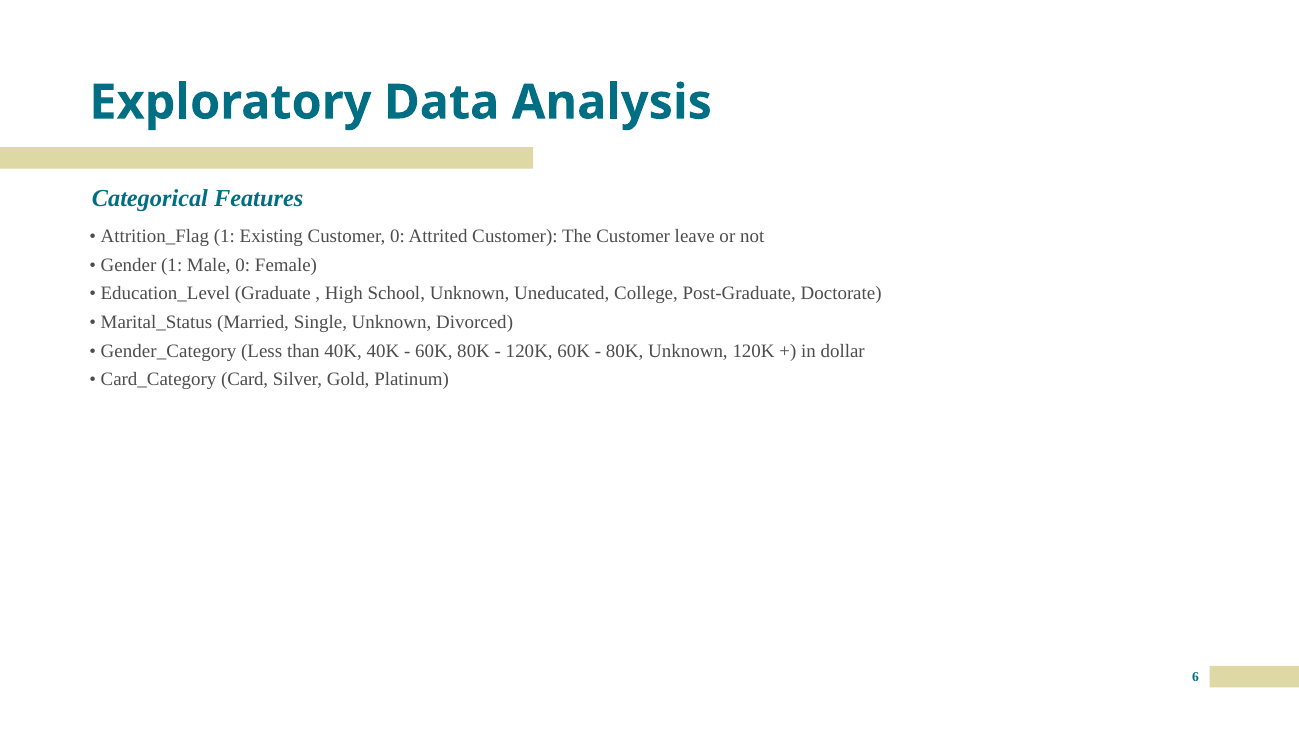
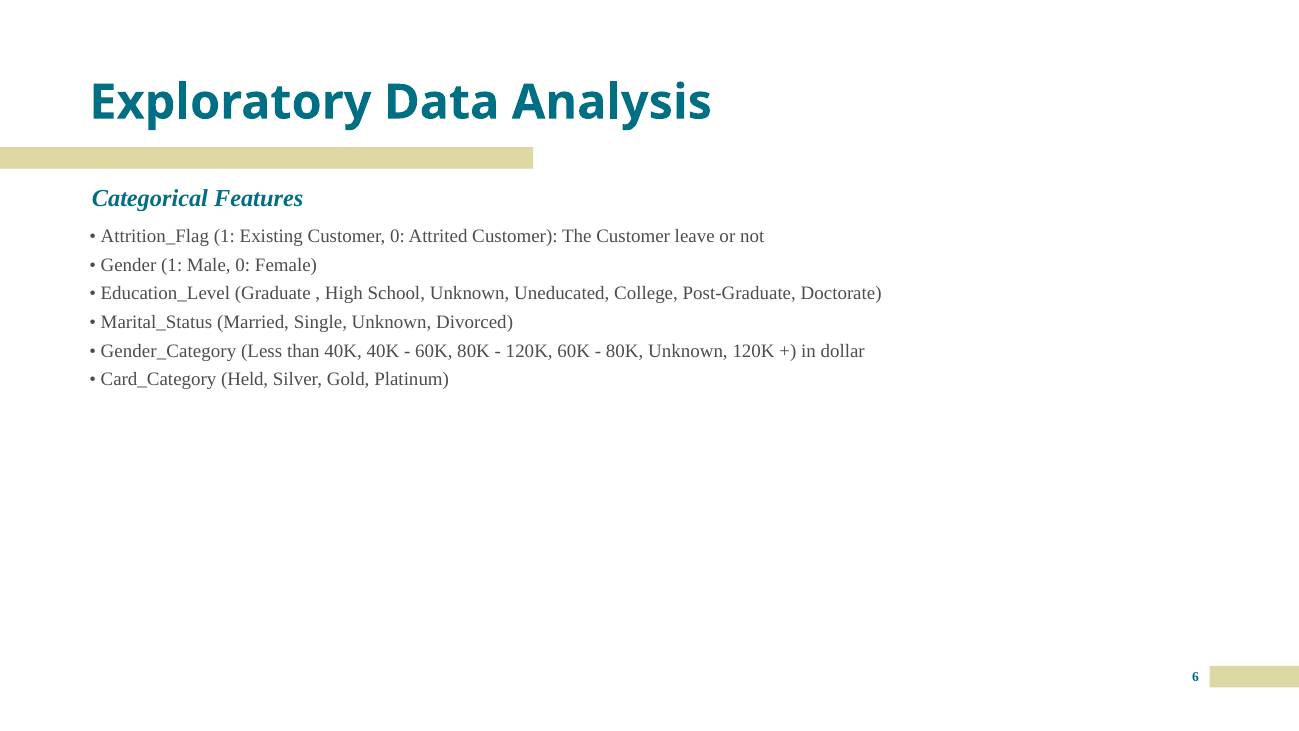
Card: Card -> Held (245, 379)
